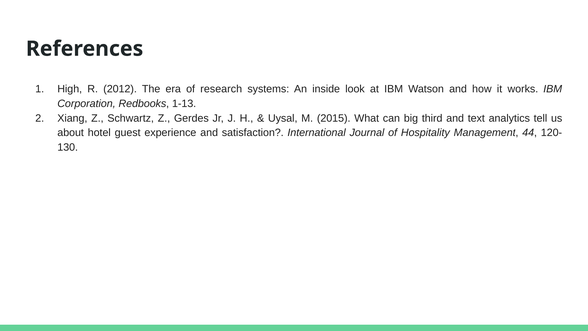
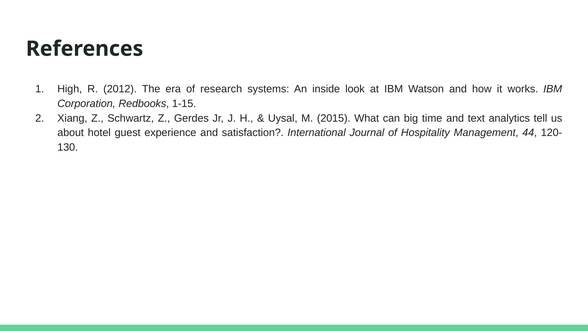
1-13: 1-13 -> 1-15 (184, 104)
third: third -> time (432, 118)
